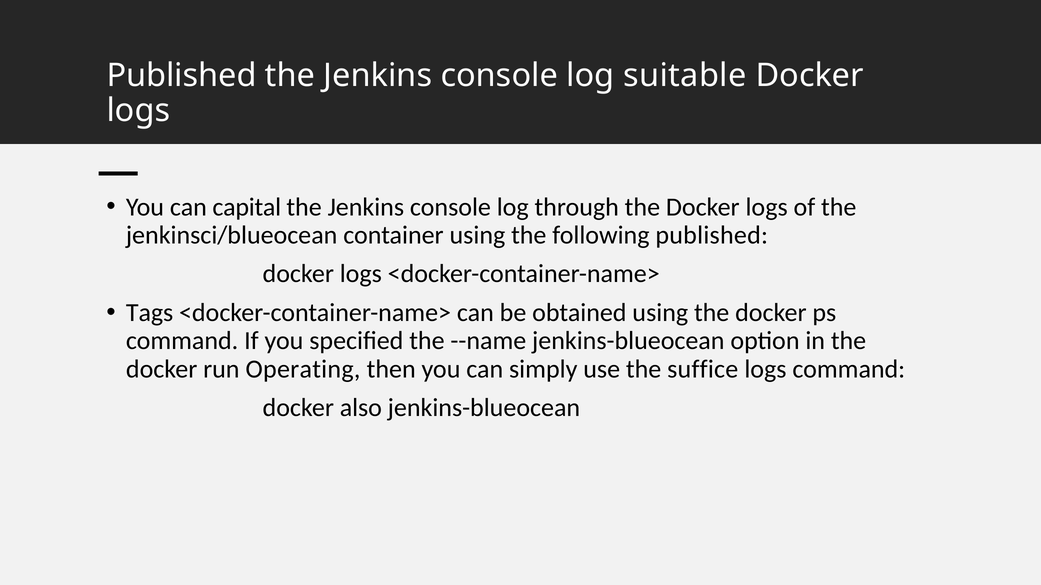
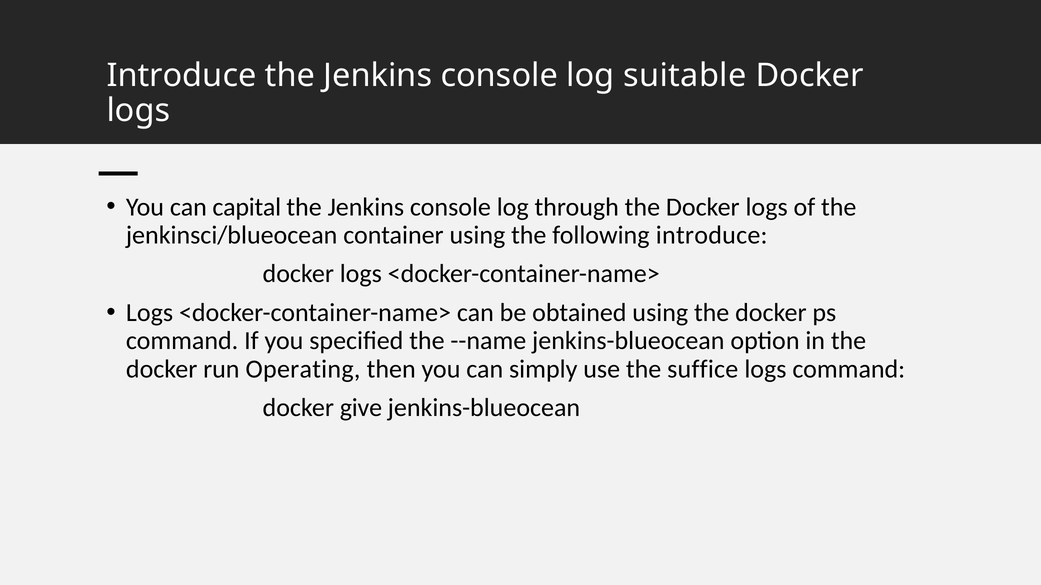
Published: Published -> Introduce (182, 76)
following published: published -> introduce (712, 235)
Tags: Tags -> Logs (150, 313)
also: also -> give (361, 408)
